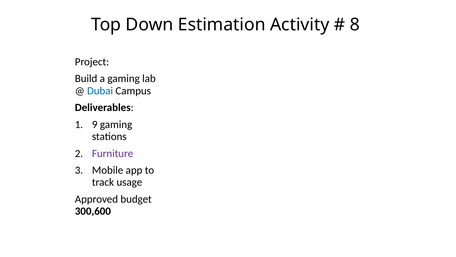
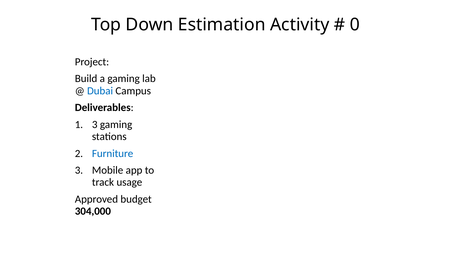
8: 8 -> 0 (355, 24)
1 9: 9 -> 3 (95, 124)
Furniture colour: purple -> blue (113, 153)
300,600: 300,600 -> 304,000 (93, 211)
